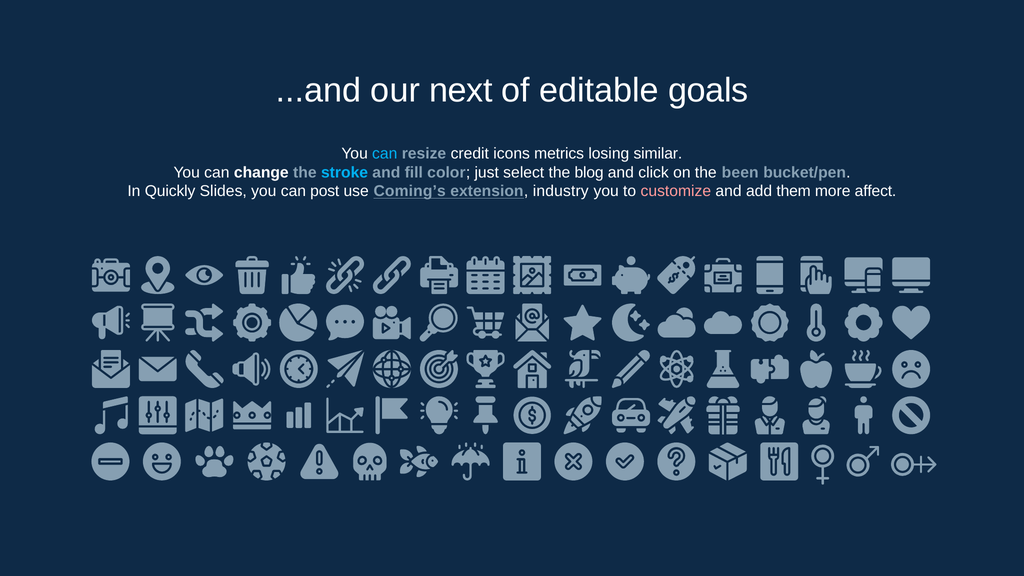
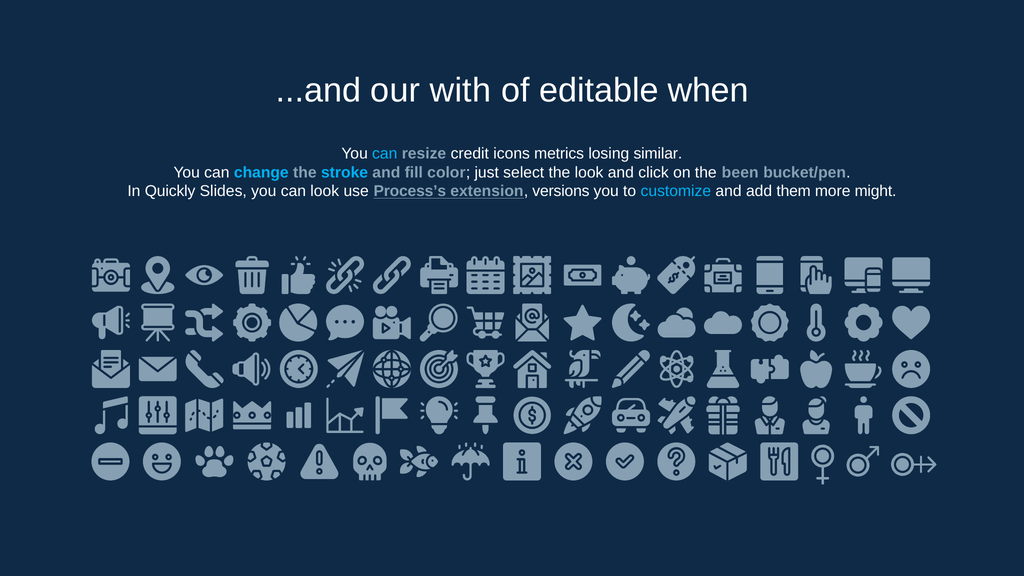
next: next -> with (460, 90)
goals: goals -> when (708, 90)
change colour: white -> light blue (261, 173)
the blog: blog -> look (589, 173)
can post: post -> look (325, 191)
Coming’s: Coming’s -> Process’s (410, 191)
industry: industry -> versions (561, 191)
customize colour: pink -> light blue (676, 191)
affect: affect -> might (876, 191)
